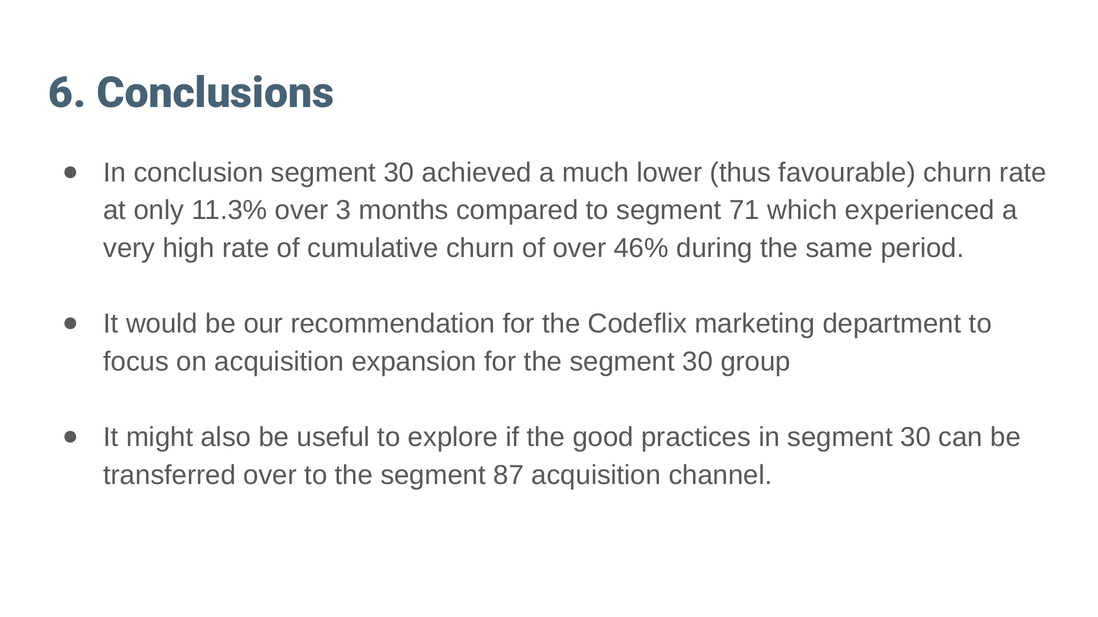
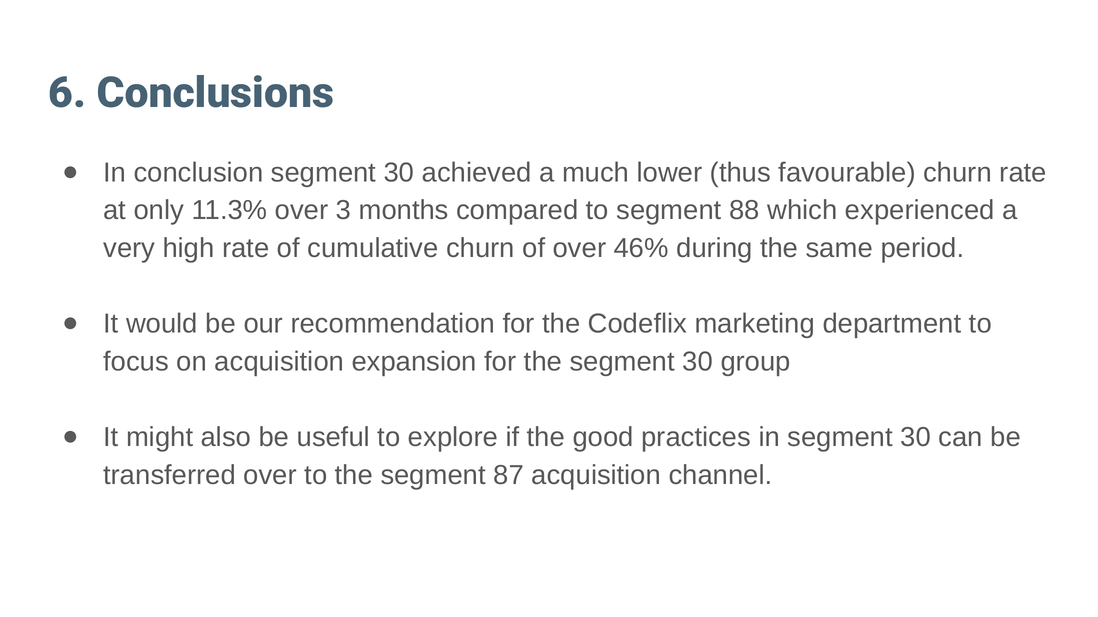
71: 71 -> 88 (744, 211)
